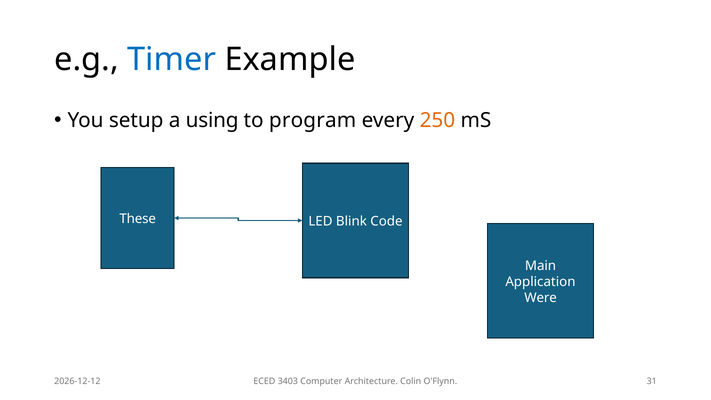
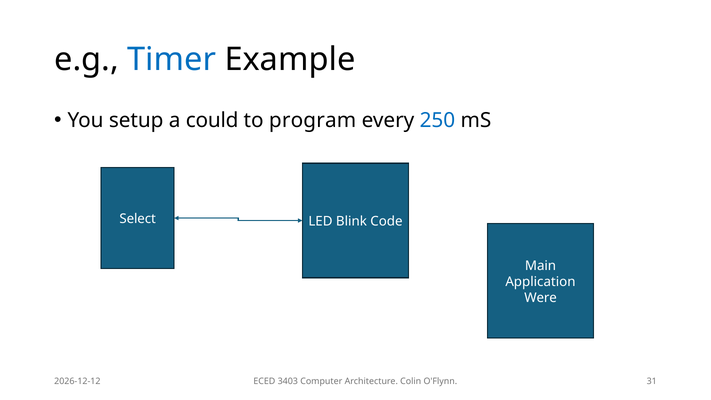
using: using -> could (212, 120)
250 colour: orange -> blue (437, 120)
These: These -> Select (138, 219)
